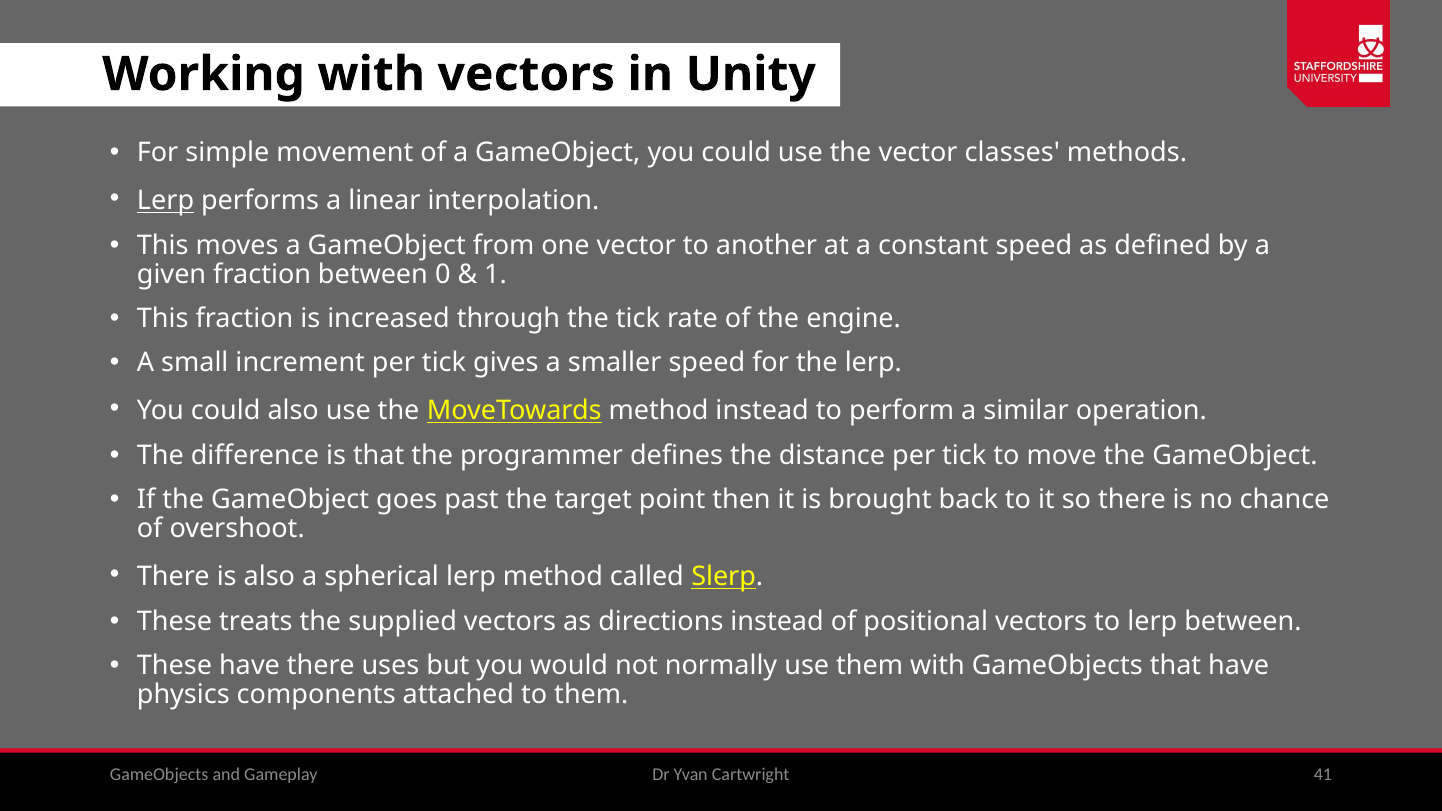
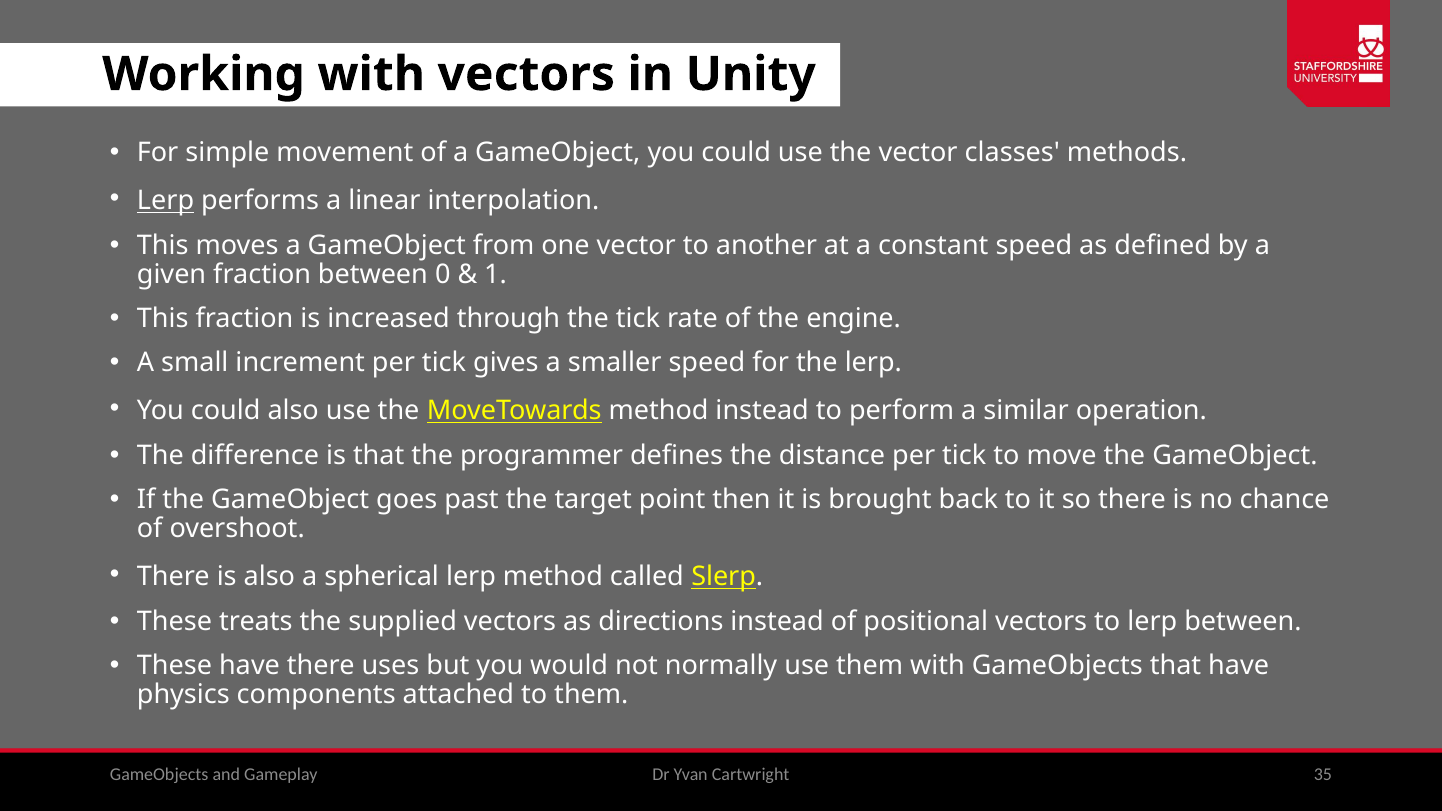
41: 41 -> 35 (1323, 774)
